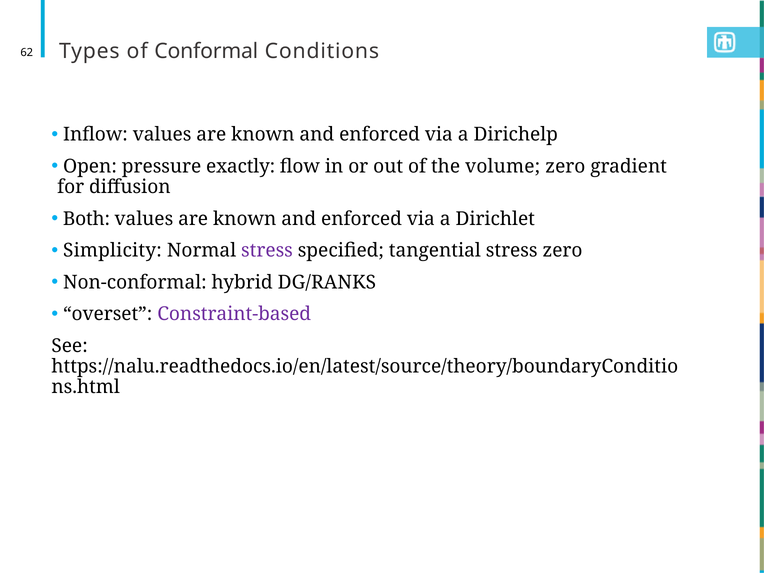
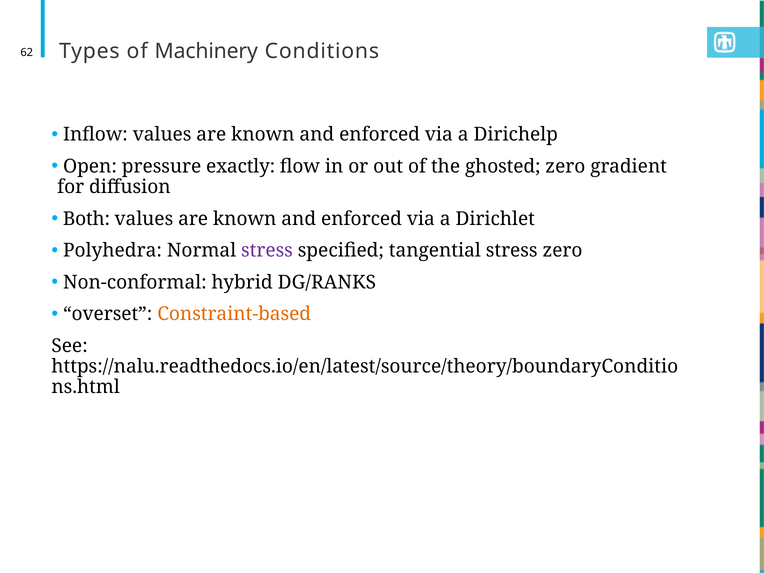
Conformal: Conformal -> Machinery (206, 51)
volume: volume -> ghosted (503, 166)
Simplicity: Simplicity -> Polyhedra (112, 251)
Constraint-based colour: purple -> orange (234, 314)
